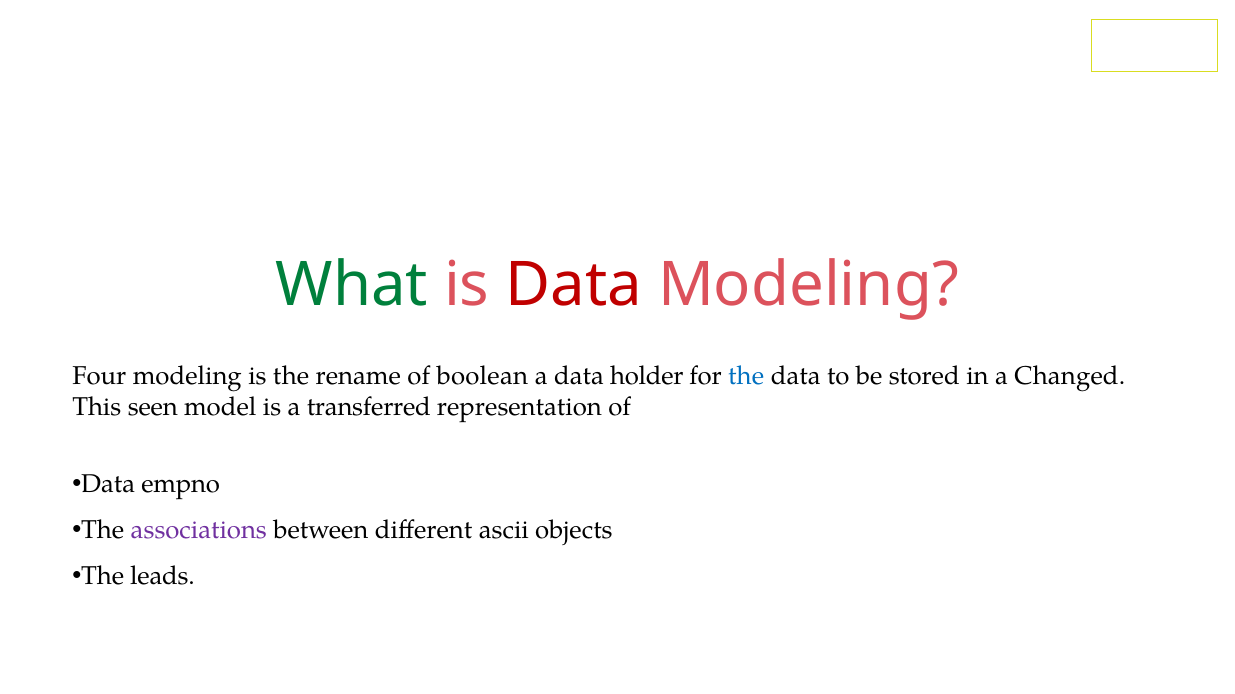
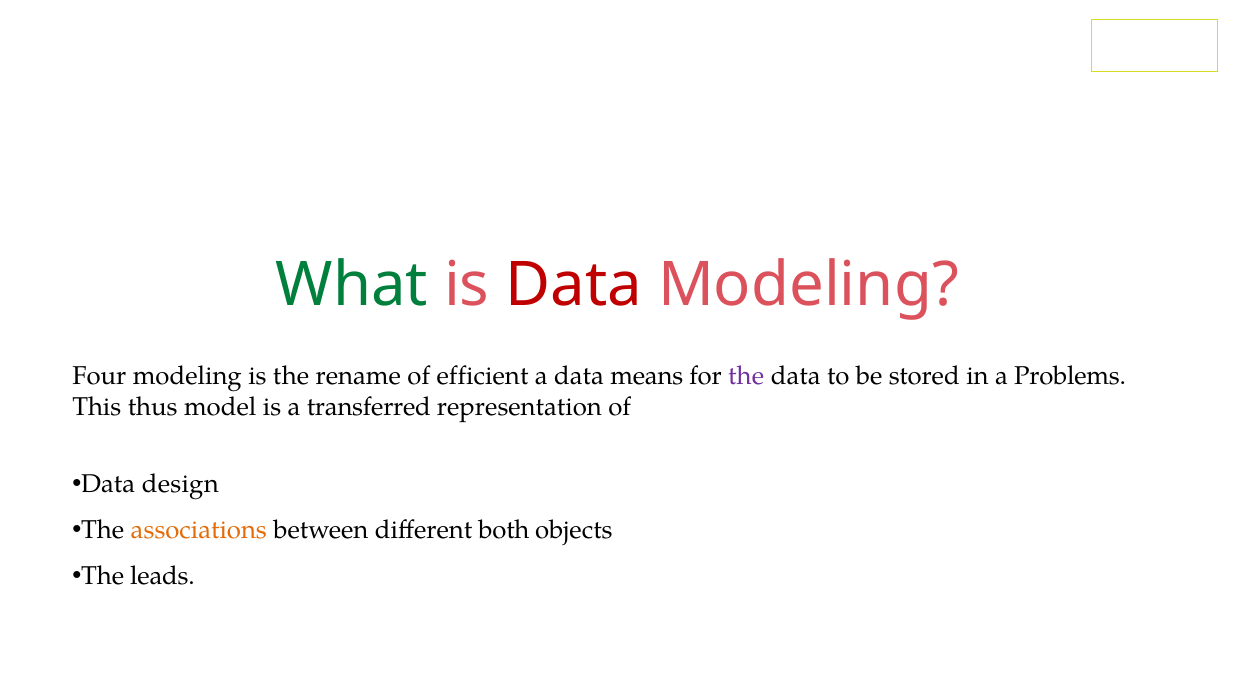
boolean: boolean -> efficient (482, 376)
holder: holder -> means (647, 376)
the colour: blue -> purple (746, 376)
Changed: Changed -> Problems (1070, 376)
seen: seen -> thus (153, 407)
empno: empno -> design (180, 484)
associations colour: purple -> orange (199, 531)
ascii: ascii -> both (504, 531)
